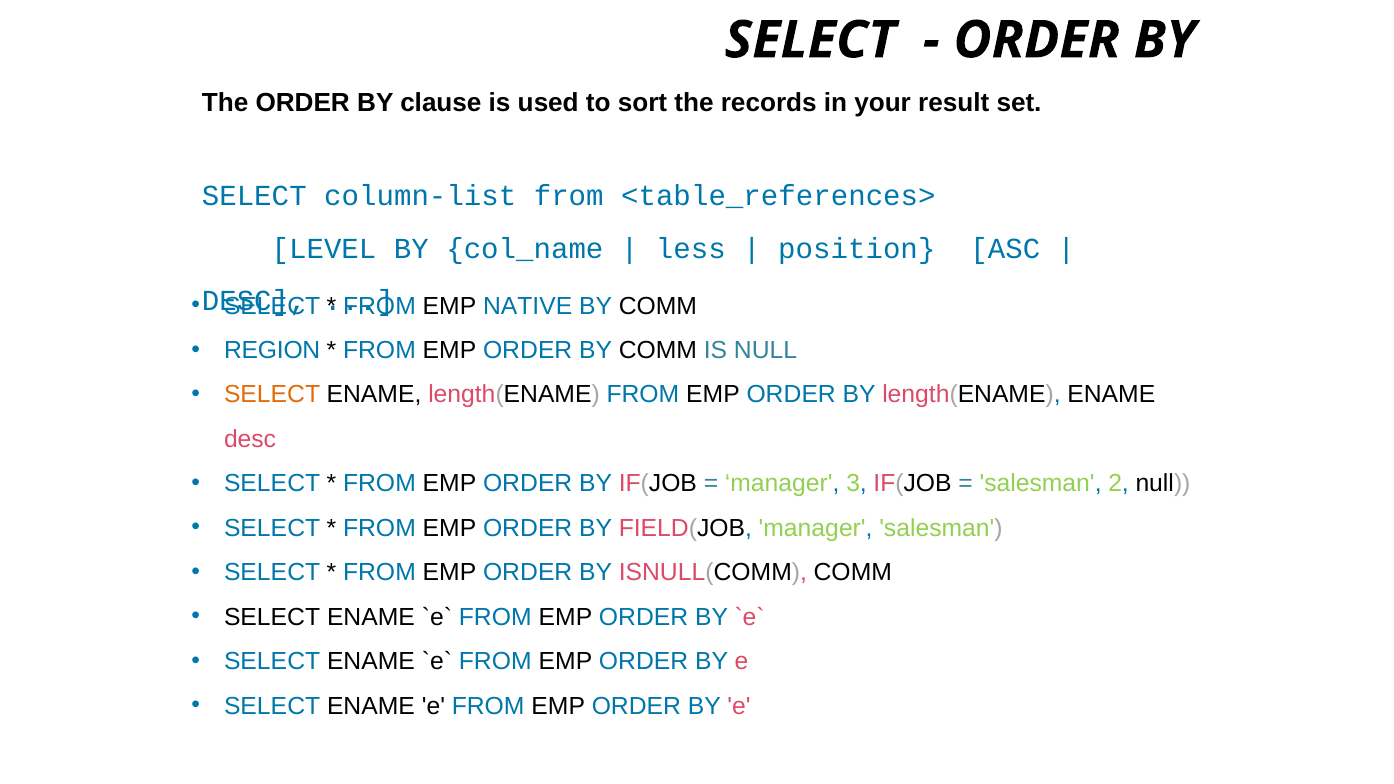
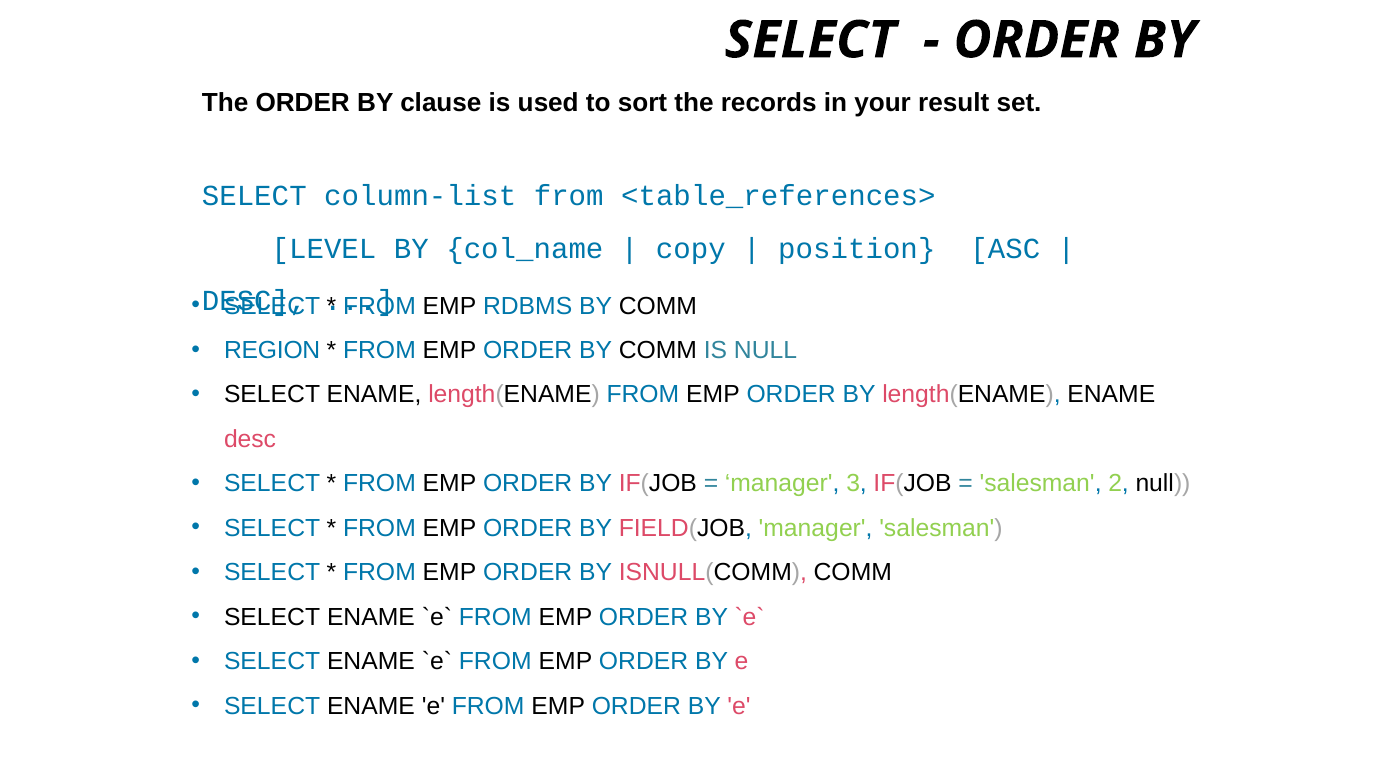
less: less -> copy (691, 249)
NATIVE: NATIVE -> RDBMS (528, 306)
SELECT colour: orange -> black (272, 395)
